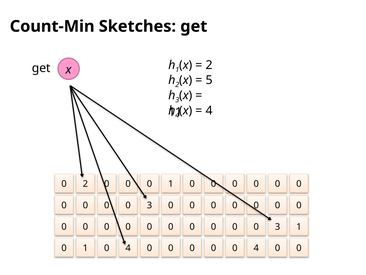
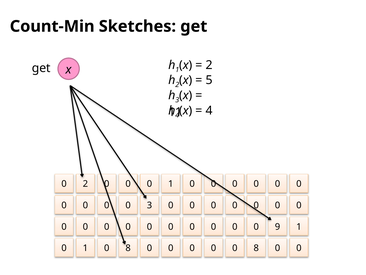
3: 3 -> 9 (278, 226)
4: 4 -> 8 (128, 248)
0 0 4: 4 -> 8 (256, 248)
